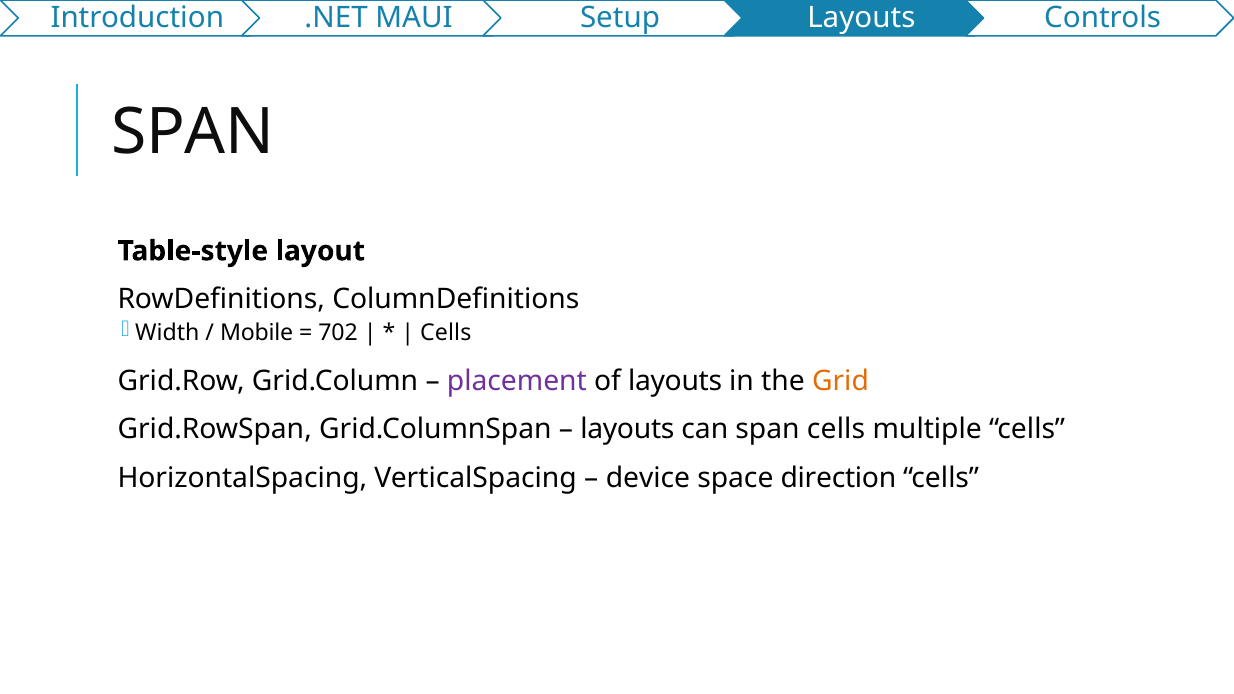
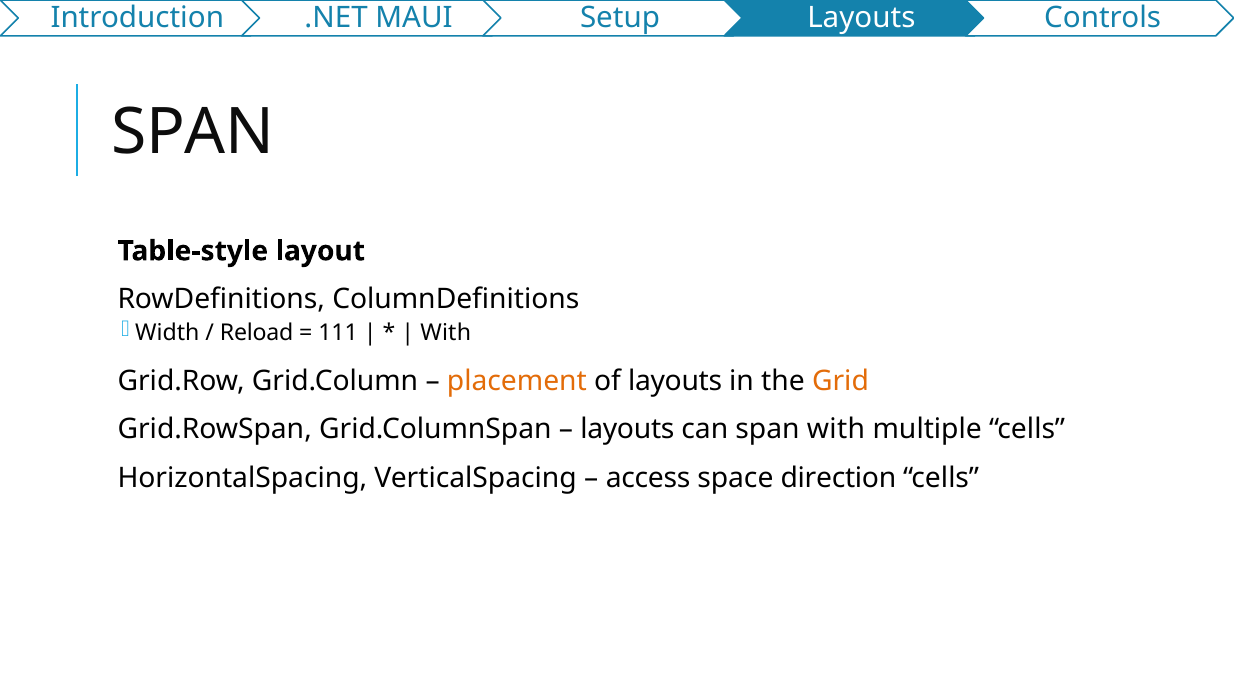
Mobile: Mobile -> Reload (257, 333)
702: 702 -> 111 (338, 333)
Cells: Cells -> With (446, 333)
placement colour: purple -> orange (517, 381)
span cells: cells -> with (836, 429)
device: device -> access (648, 478)
